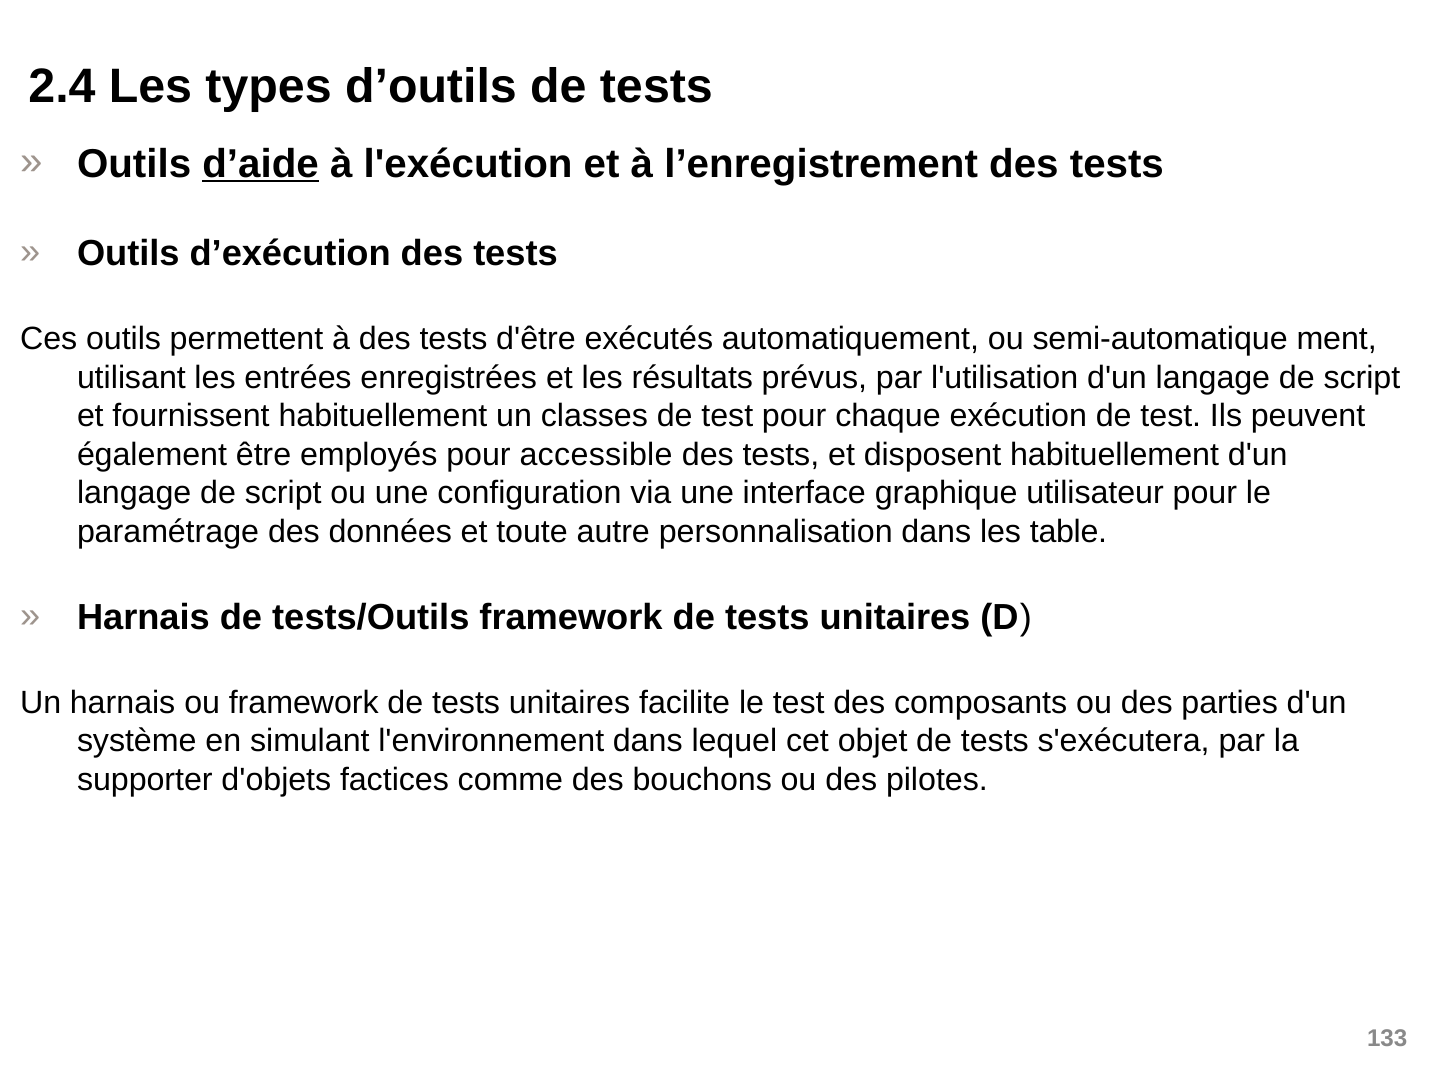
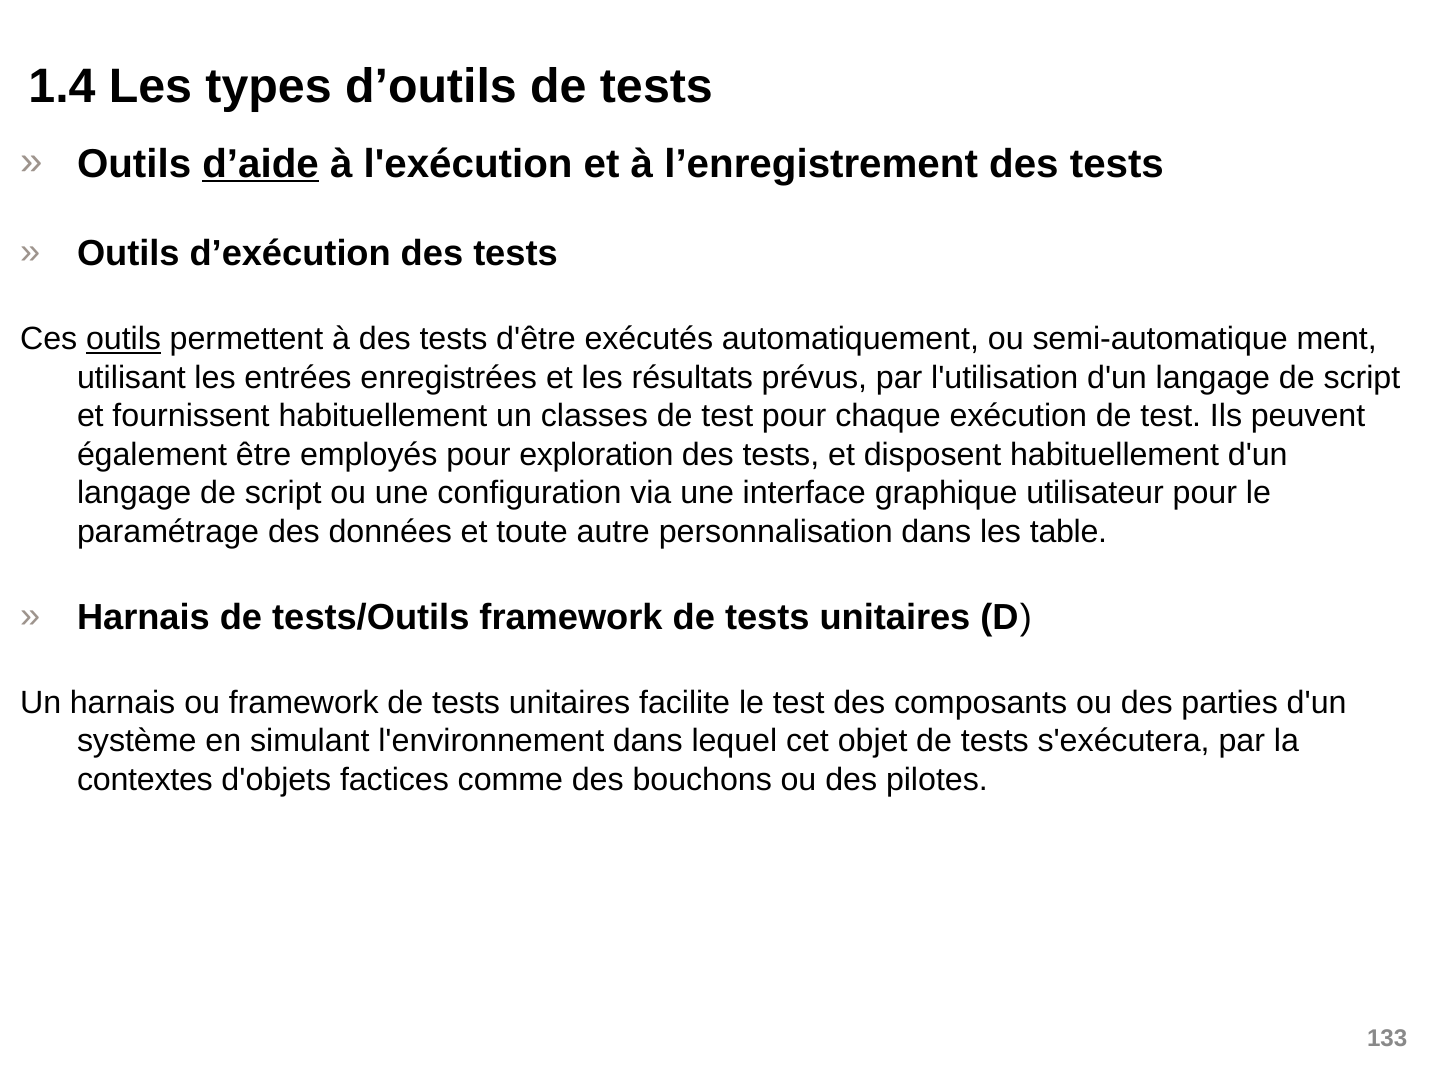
2.4: 2.4 -> 1.4 (62, 87)
outils underline: none -> present (124, 339)
accessible: accessible -> exploration (596, 455)
supporter: supporter -> contextes (145, 780)
